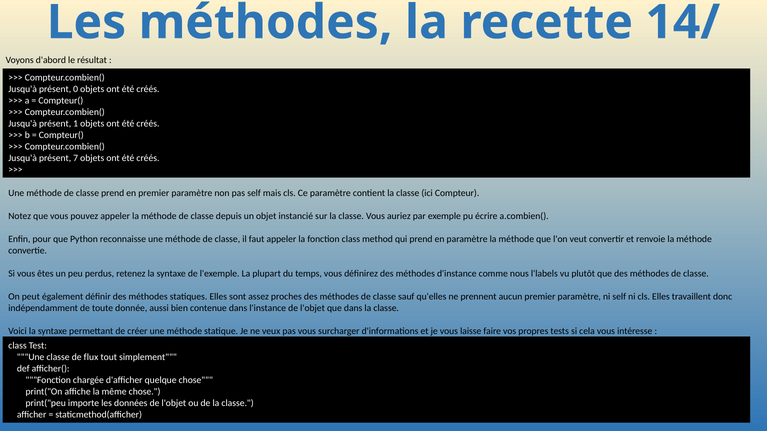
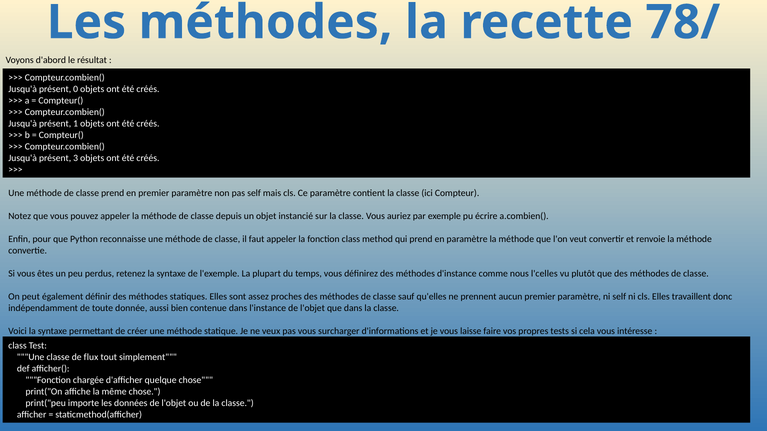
14/: 14/ -> 78/ (683, 22)
7: 7 -> 3 (76, 158)
l'labels: l'labels -> l'celles (544, 274)
